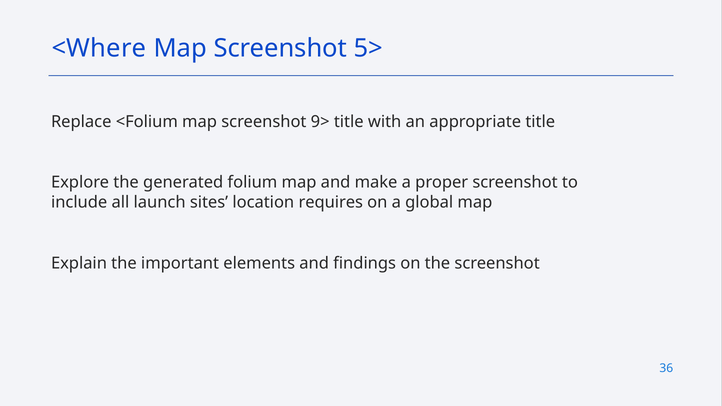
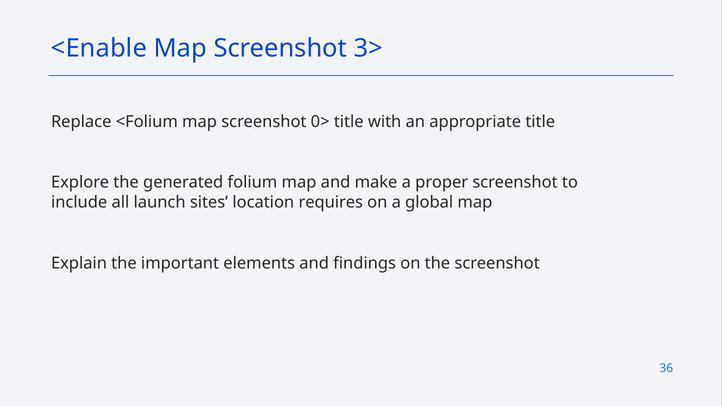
<Where: <Where -> <Enable (99, 48)
5>: 5> -> 3> (368, 48)
9>: 9> -> 0> (320, 122)
